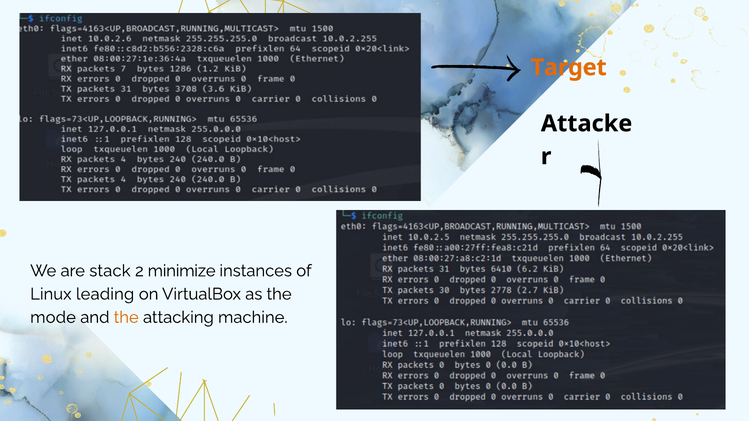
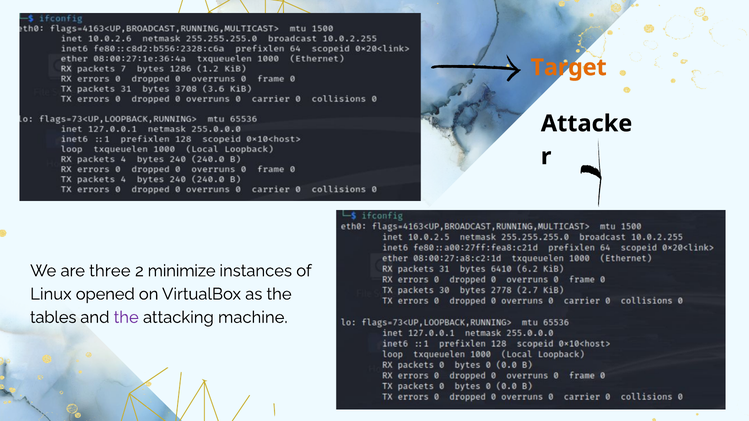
stack: stack -> three (110, 271)
leading: leading -> opened (105, 294)
mode: mode -> tables (53, 318)
the colour: orange -> purple (126, 318)
